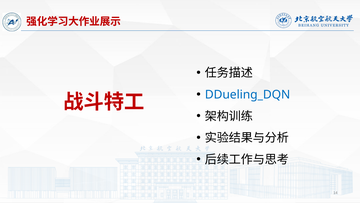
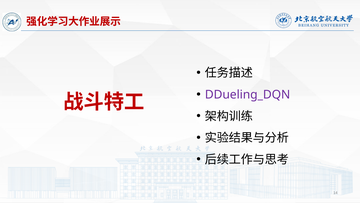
DDueling_DQN colour: blue -> purple (248, 94)
